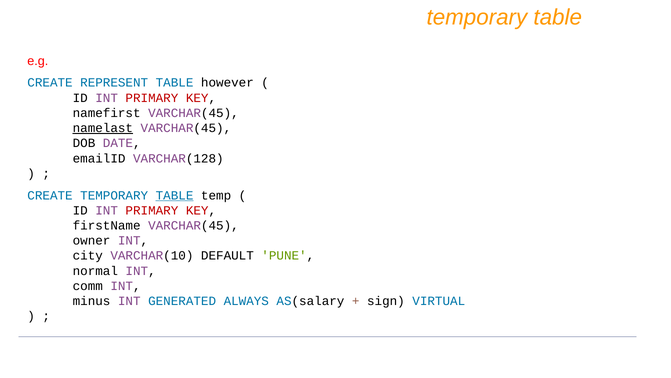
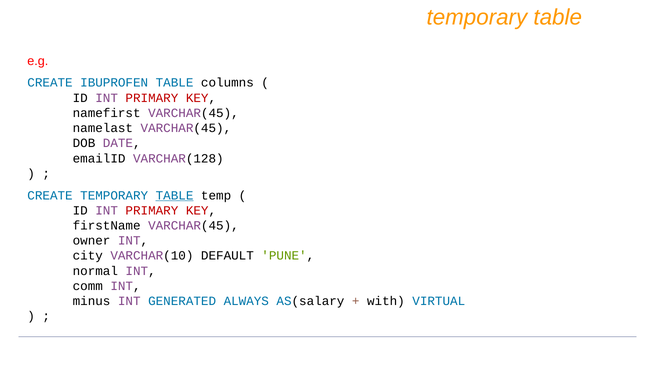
REPRESENT: REPRESENT -> IBUPROFEN (114, 83)
however: however -> columns (227, 83)
namelast underline: present -> none (103, 128)
sign: sign -> with (386, 301)
